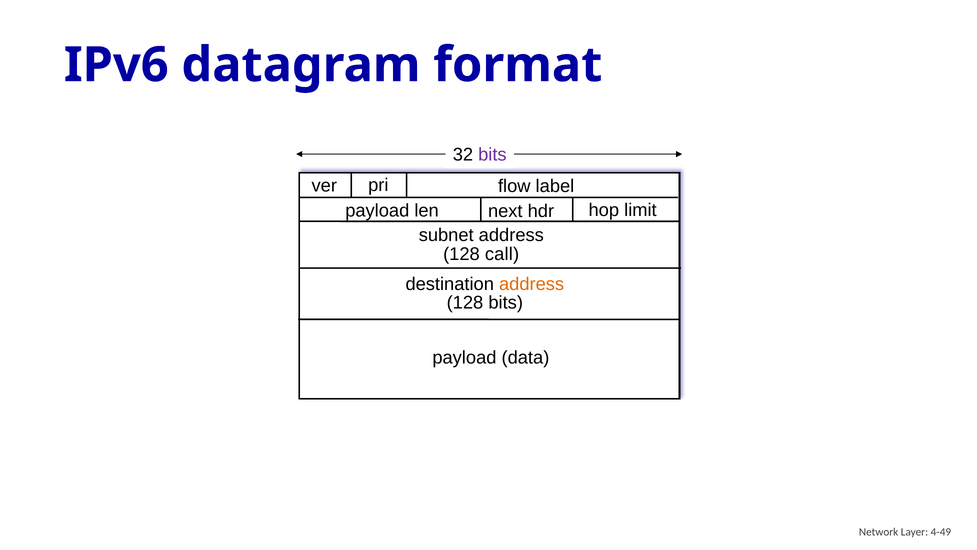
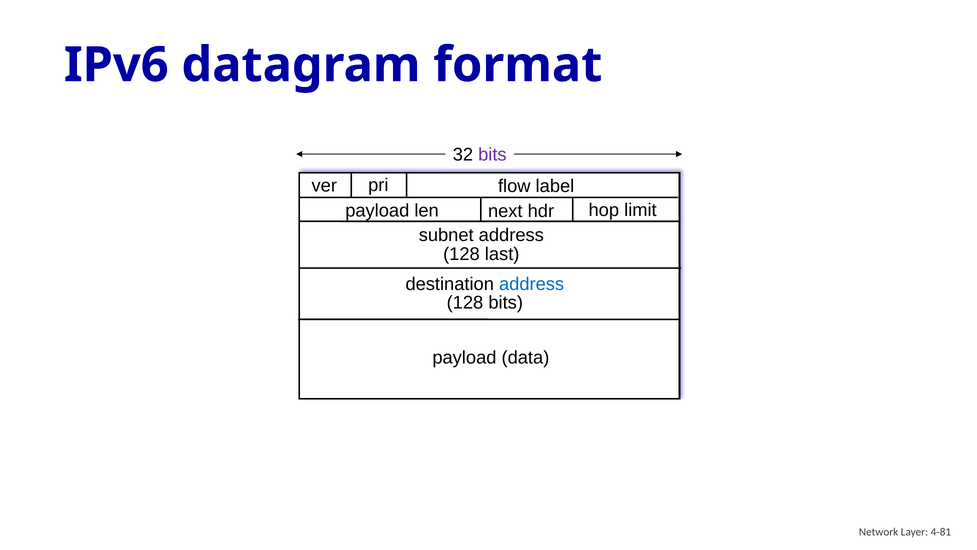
call: call -> last (502, 254)
address colour: orange -> blue (532, 284)
4-49: 4-49 -> 4-81 (941, 532)
